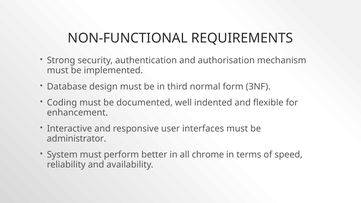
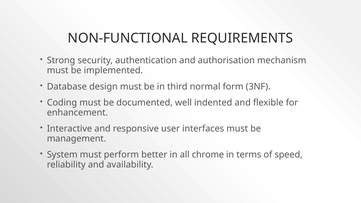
administrator: administrator -> management (76, 139)
